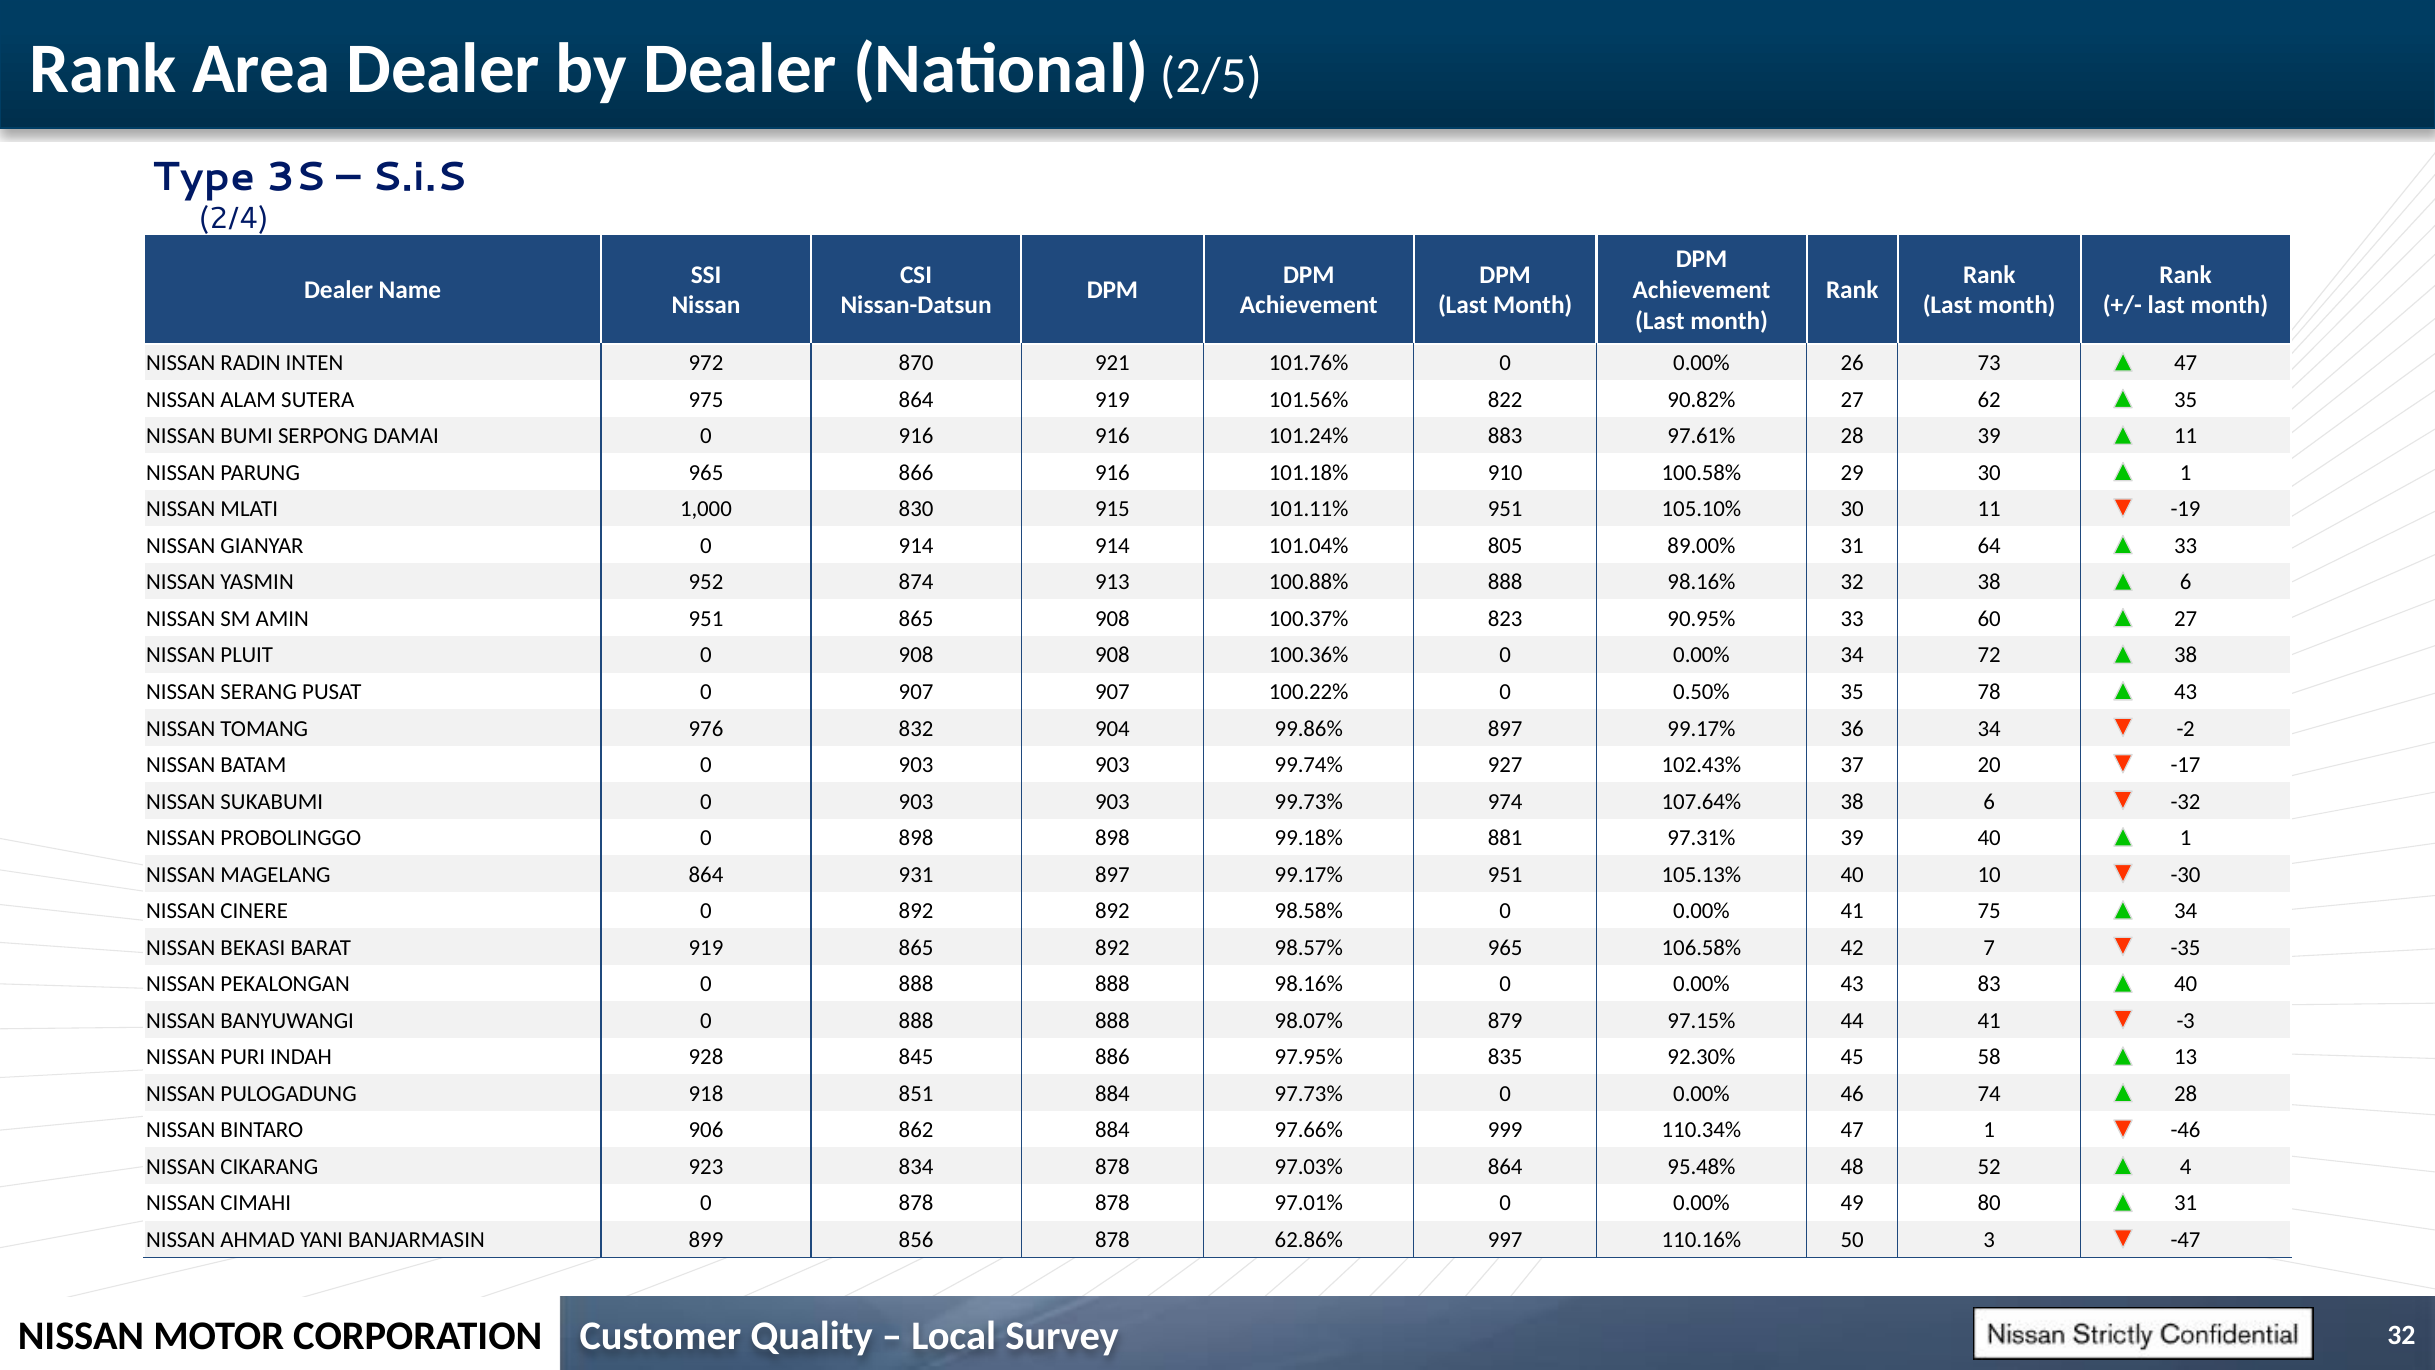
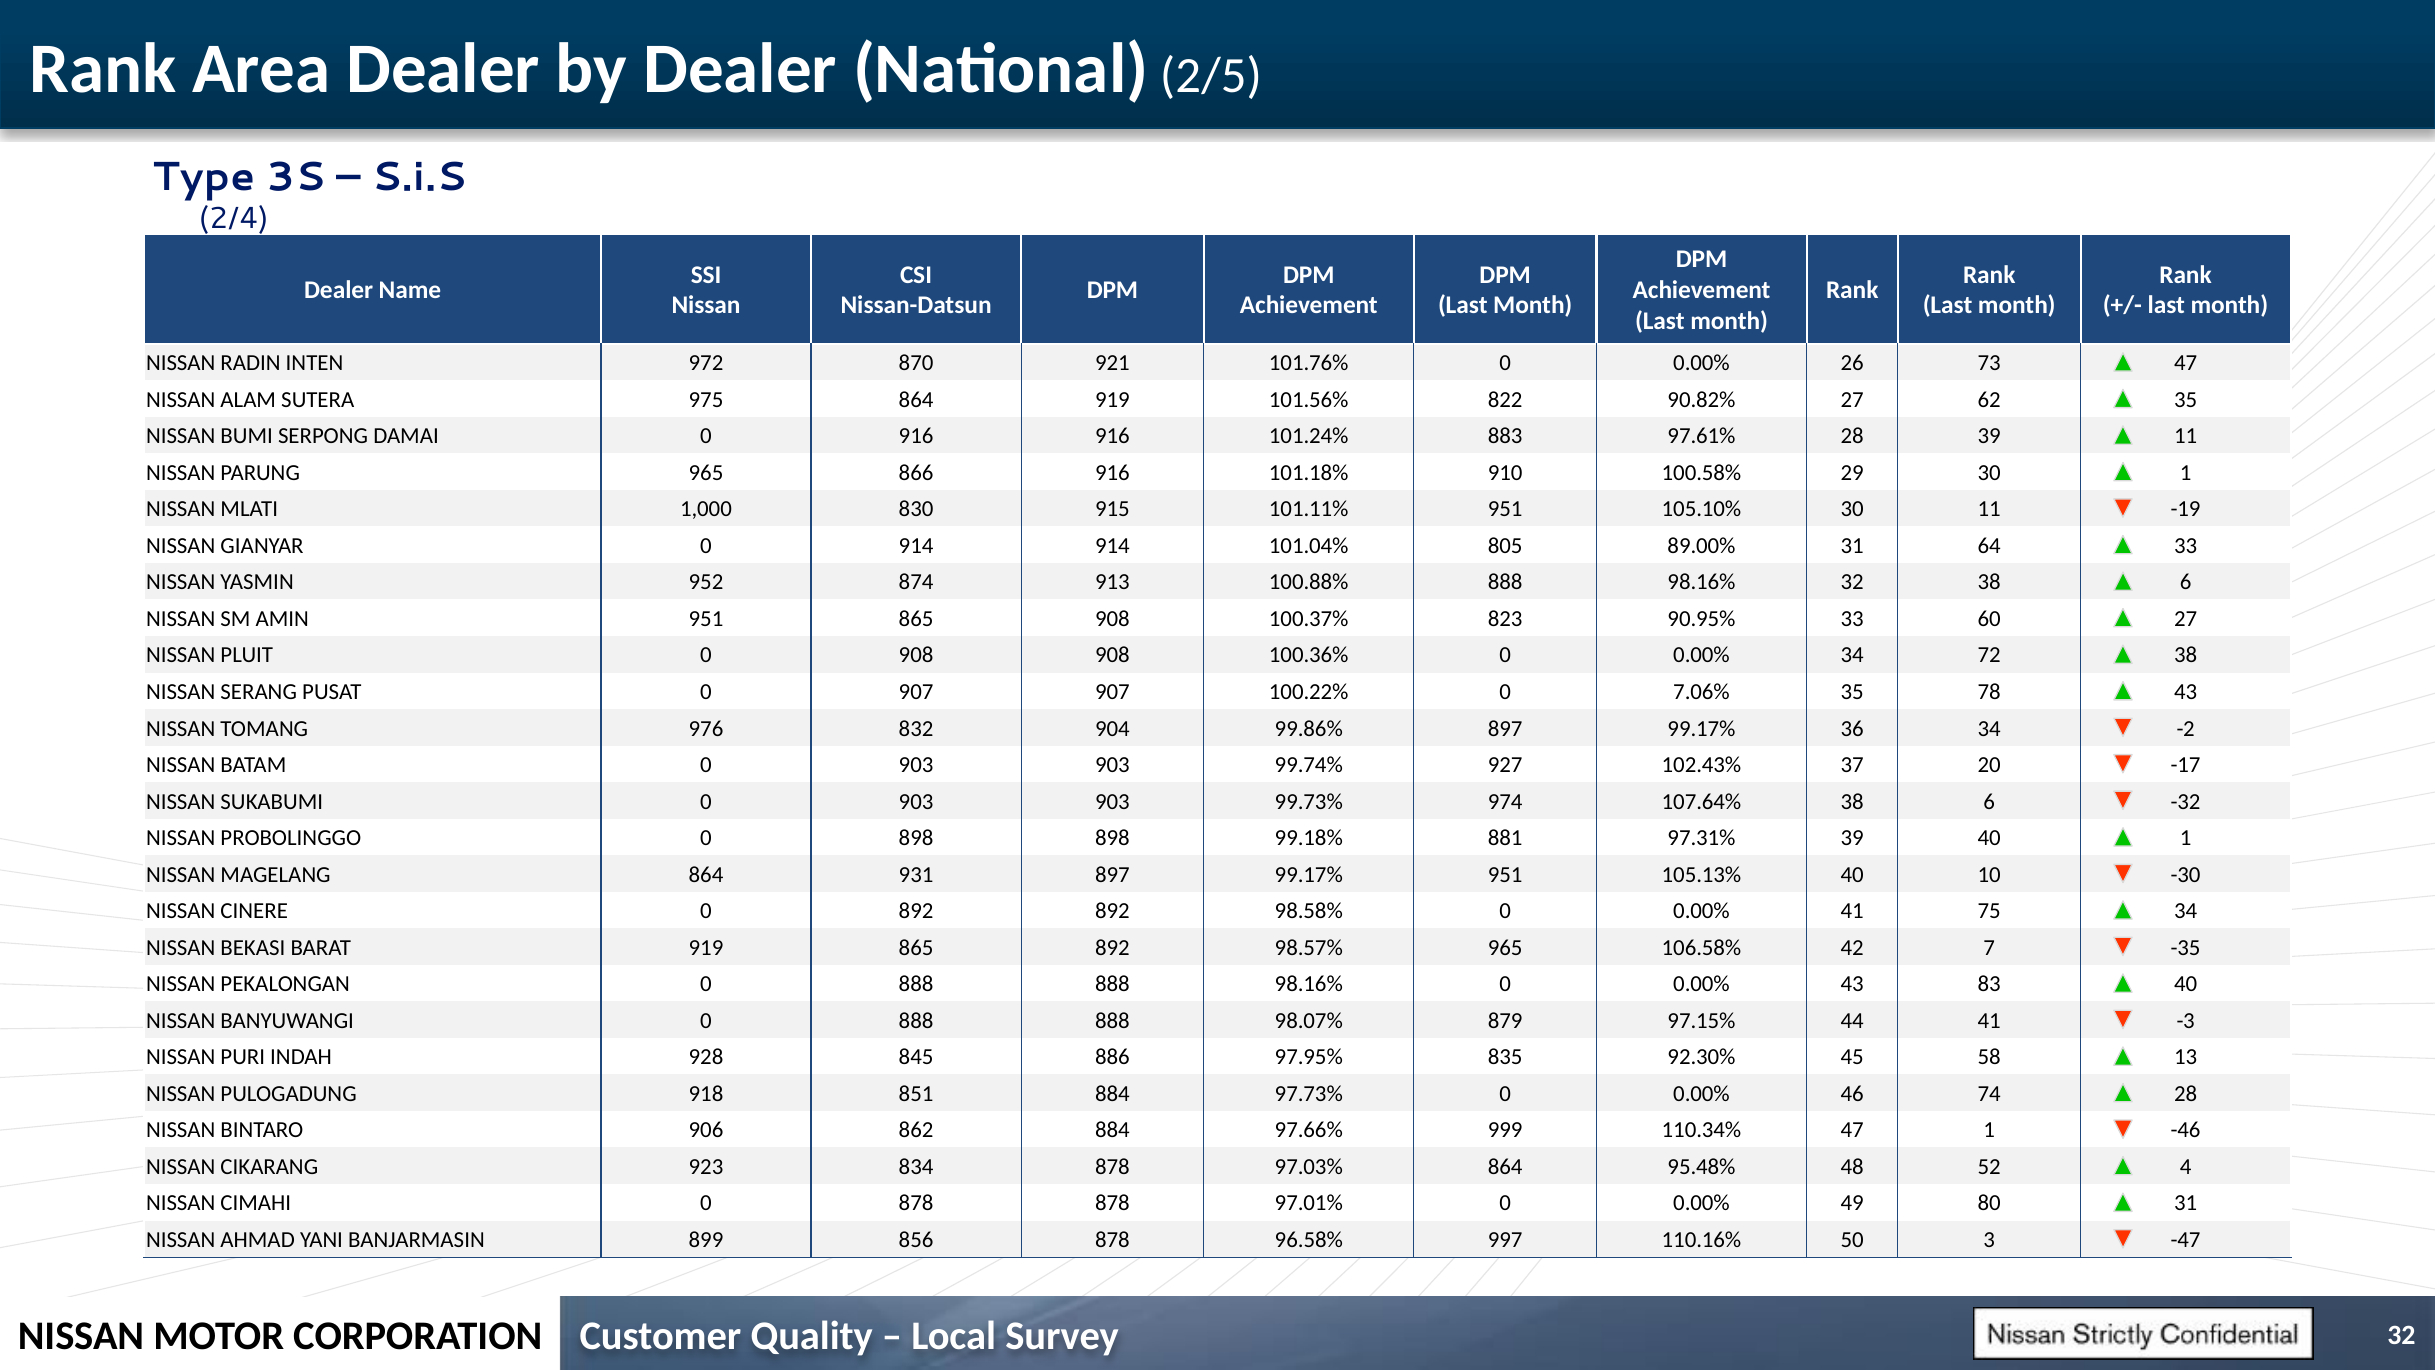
0.50%: 0.50% -> 7.06% (1702, 692)
62.86%: 62.86% -> 96.58% (1309, 1240)
